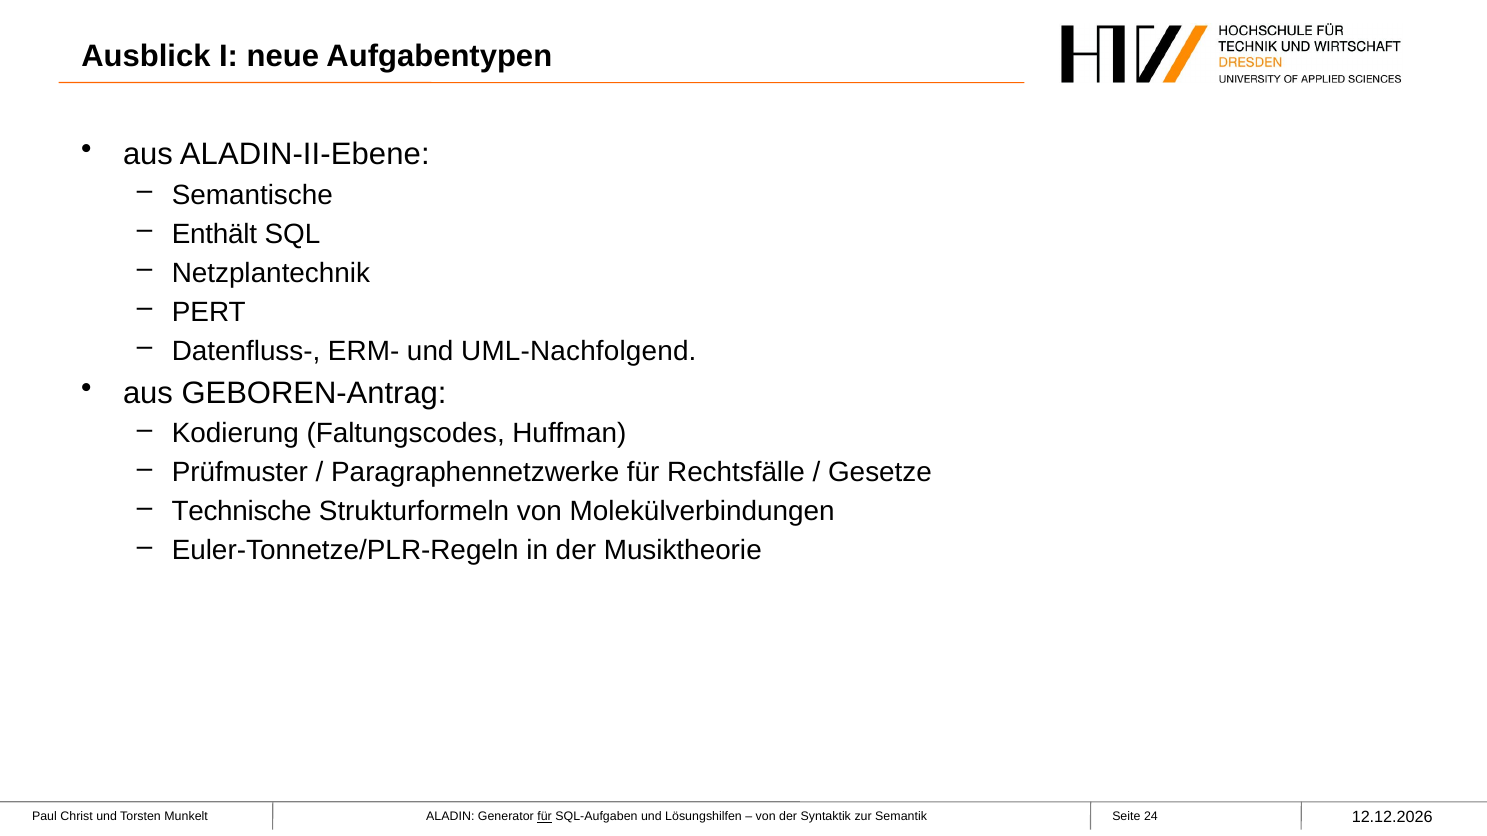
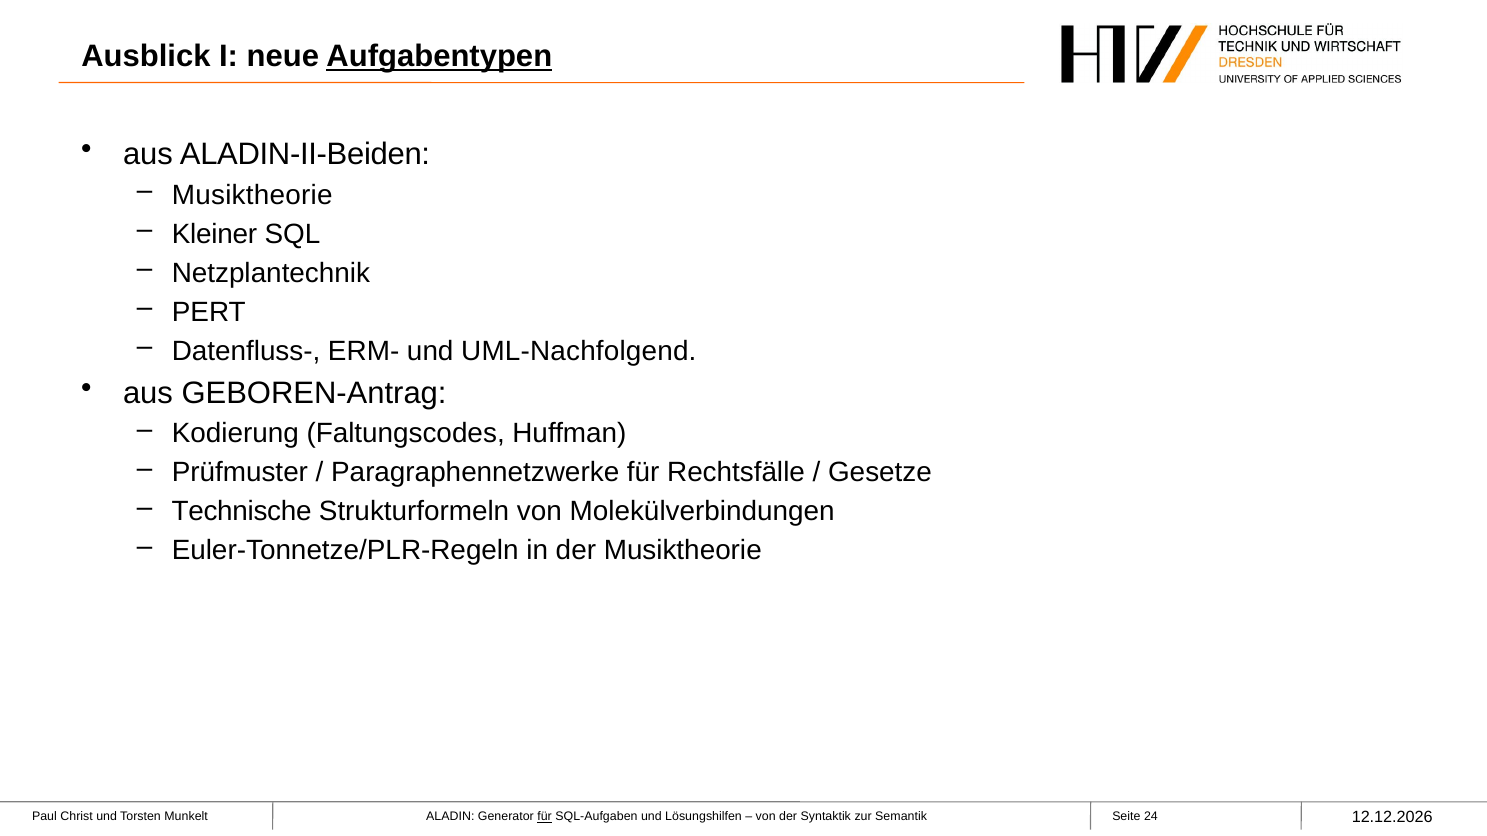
Aufgabentypen underline: none -> present (439, 57)
ALADIN-II-Ebene: ALADIN-II-Ebene -> ALADIN-II-Beiden (305, 155)
Semantische: Semantische -> Musiktheorie (252, 195)
Enthält: Enthält -> Kleiner (215, 234)
